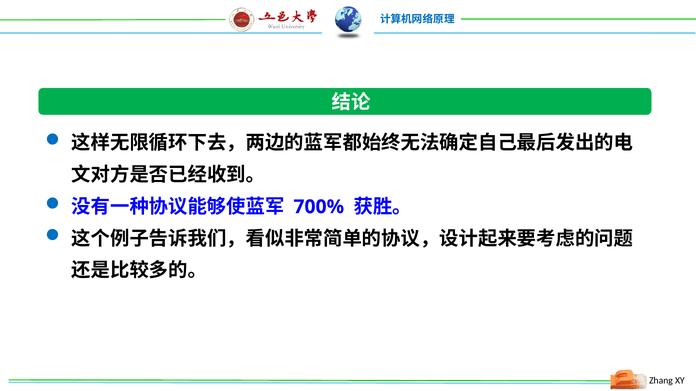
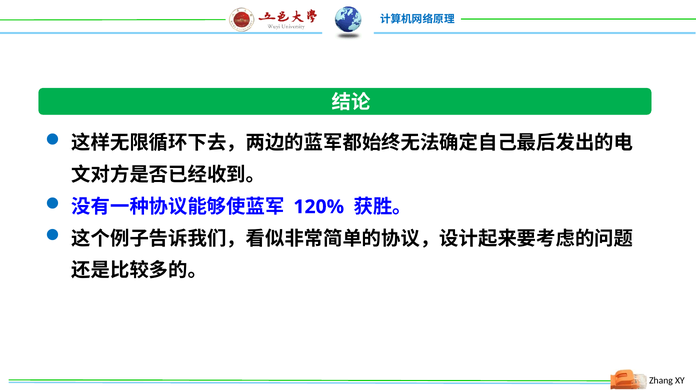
700%: 700% -> 120% (319, 207)
